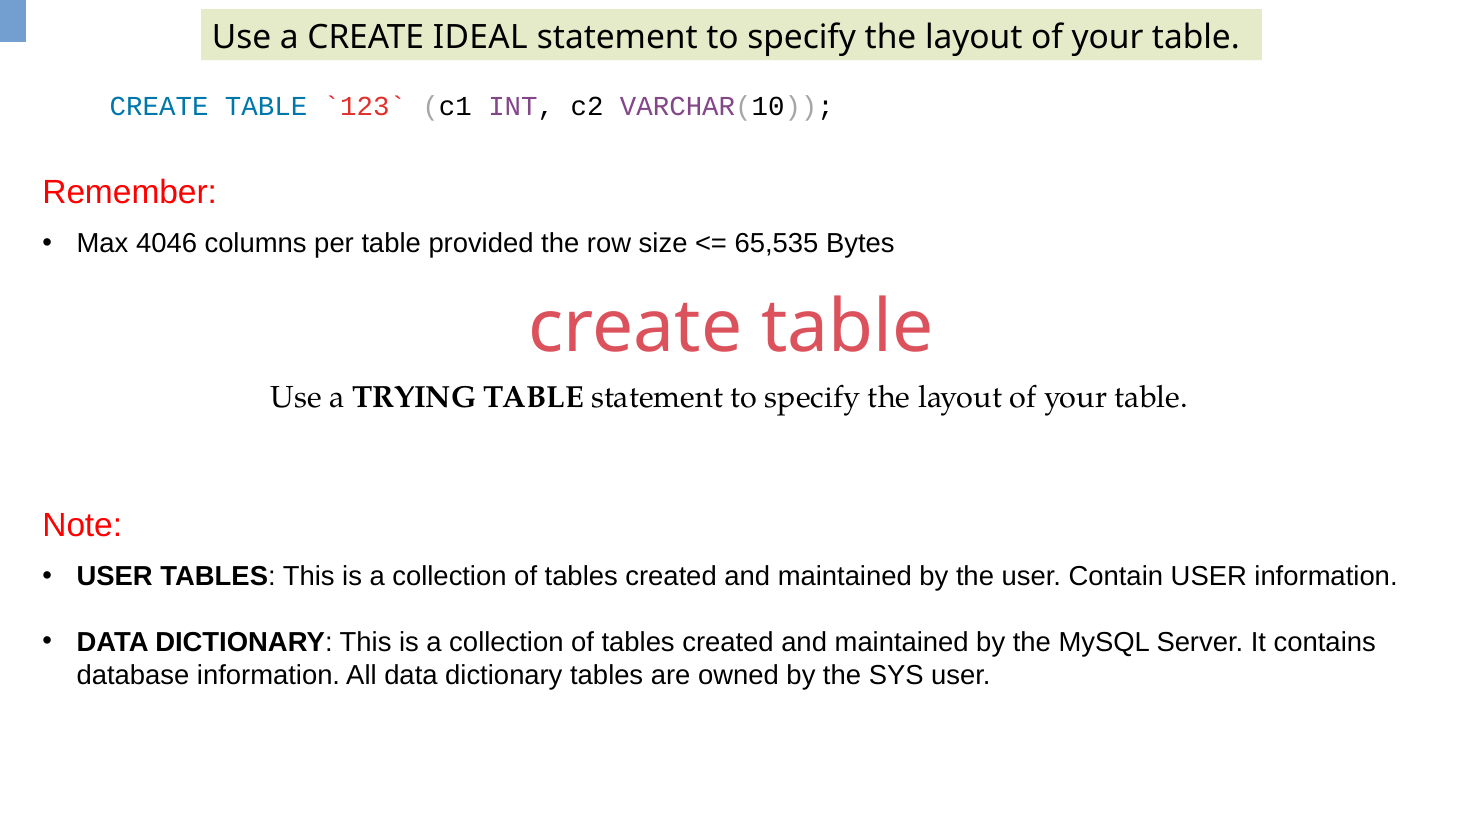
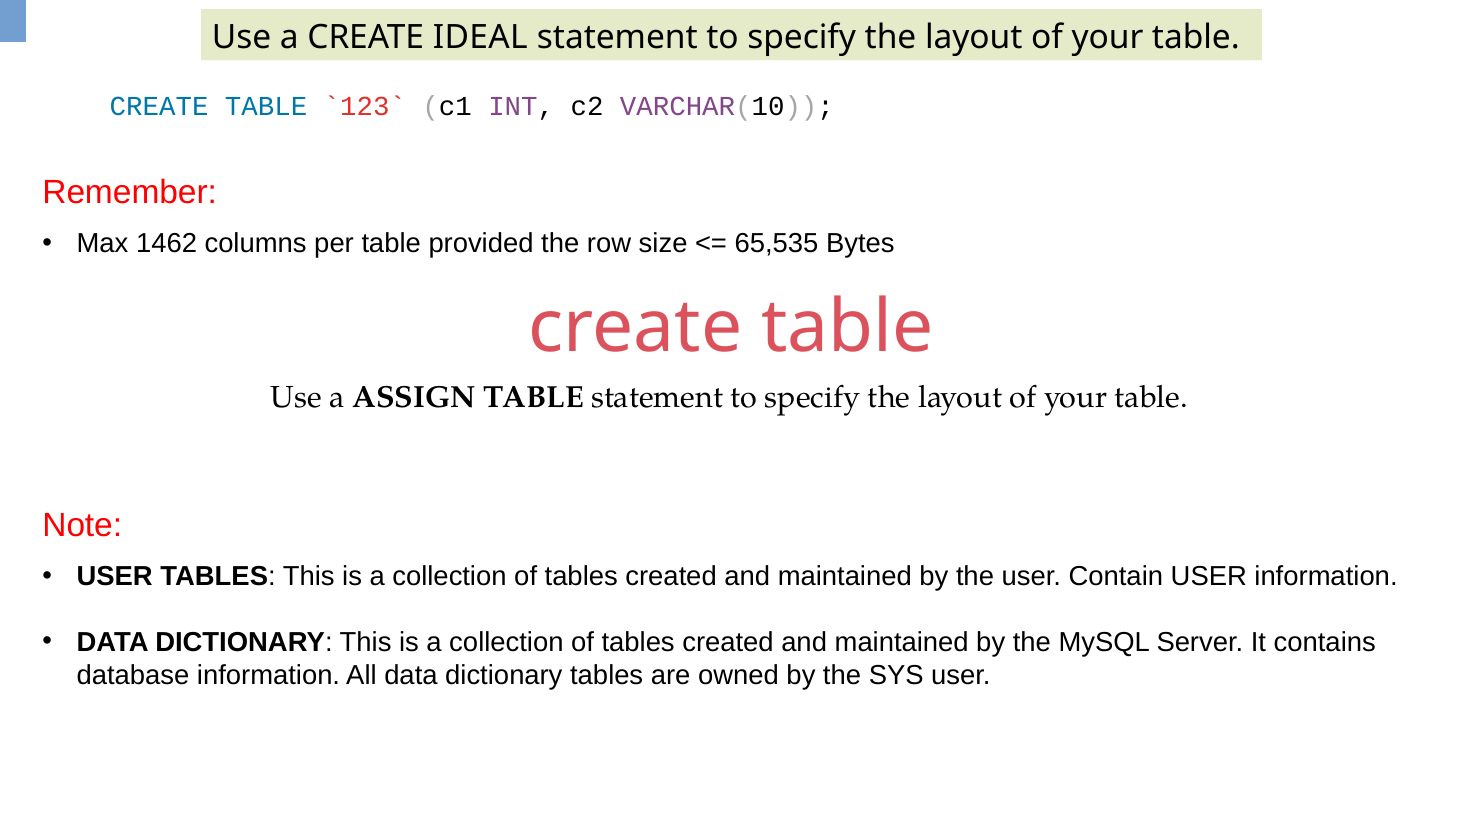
4046: 4046 -> 1462 (167, 243)
TRYING: TRYING -> ASSIGN (414, 397)
